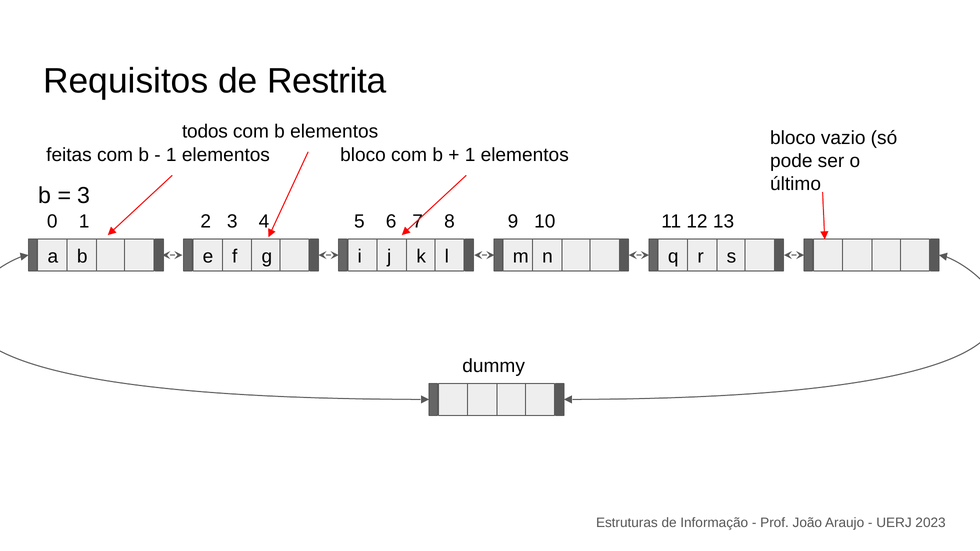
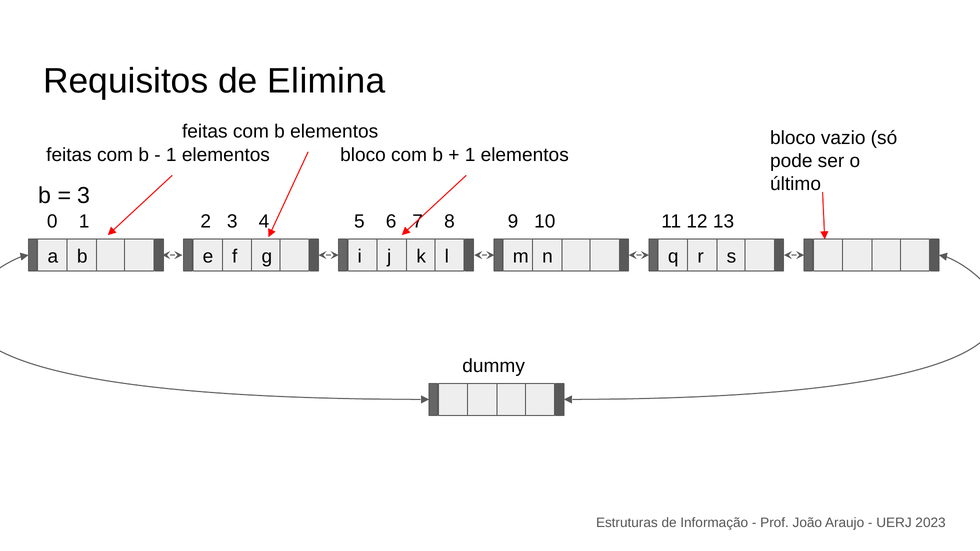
Restrita: Restrita -> Elimina (326, 81)
todos: todos -> feitas (205, 132)
